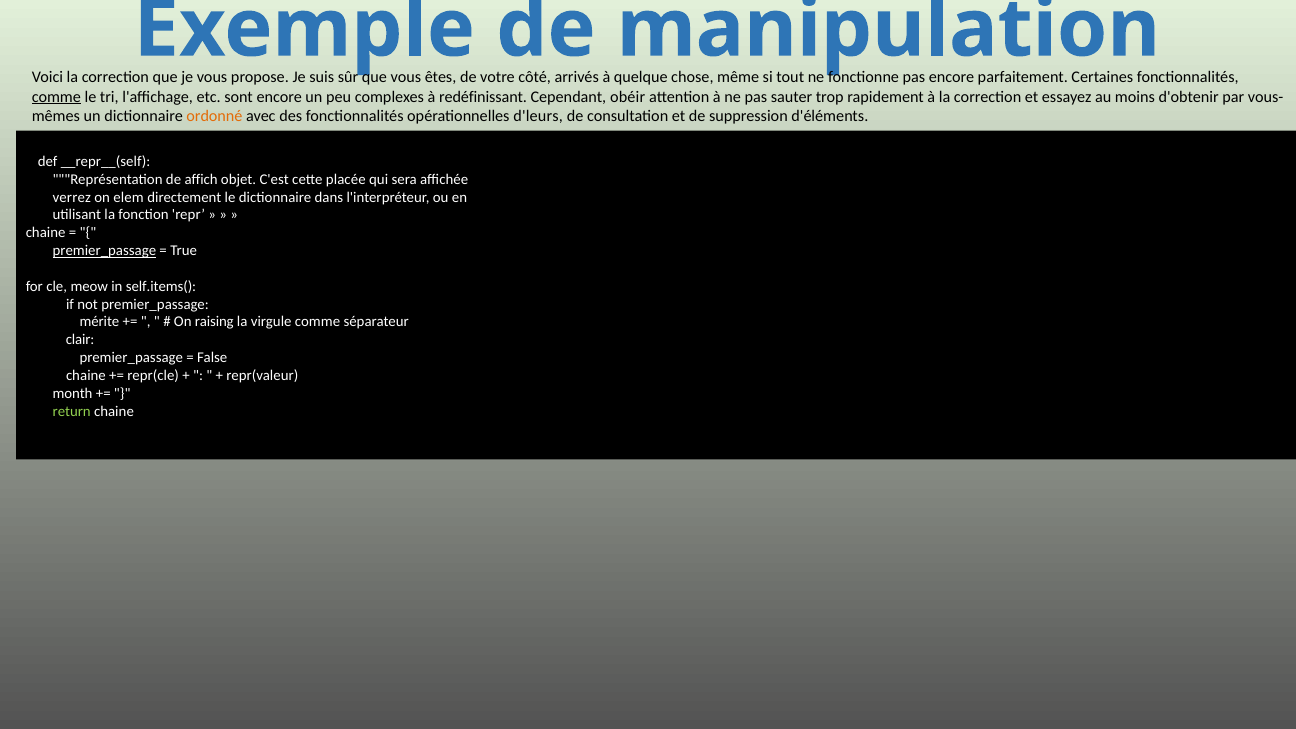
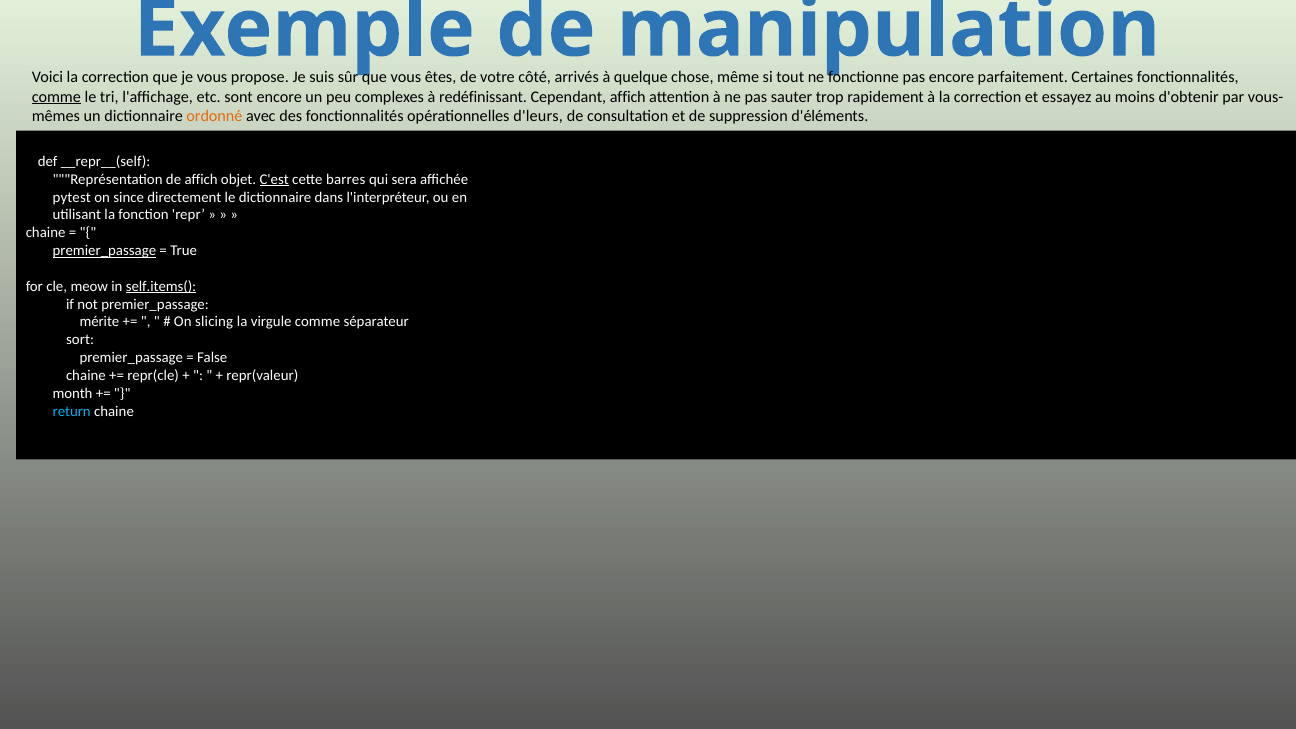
Cependant obéir: obéir -> affich (628, 97)
C'est underline: none -> present (274, 179)
placée: placée -> barres (346, 179)
verrez: verrez -> pytest (72, 197)
elem: elem -> since (129, 197)
self.items( underline: none -> present (161, 286)
raising: raising -> slicing (214, 322)
clair: clair -> sort (80, 340)
return colour: light green -> light blue (72, 411)
